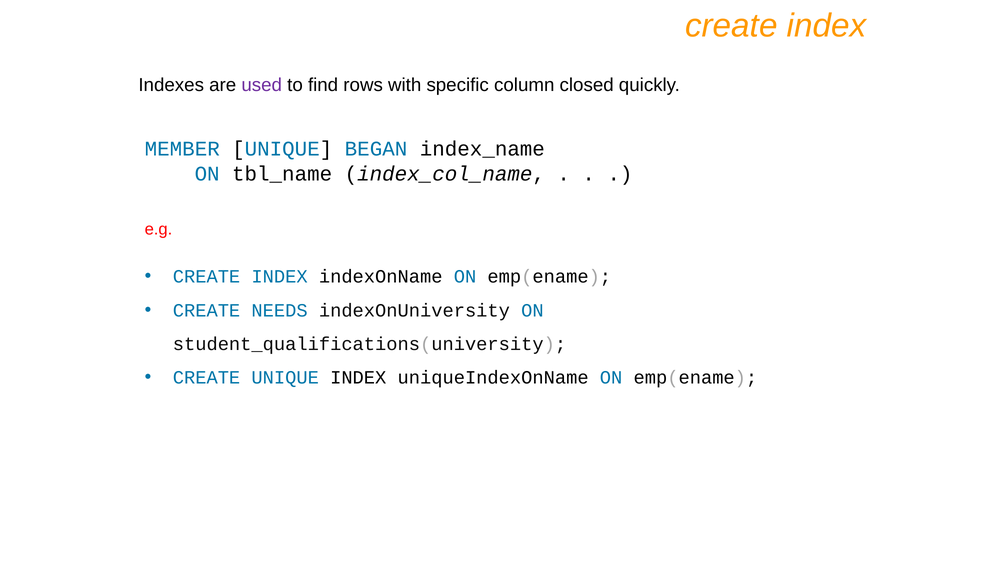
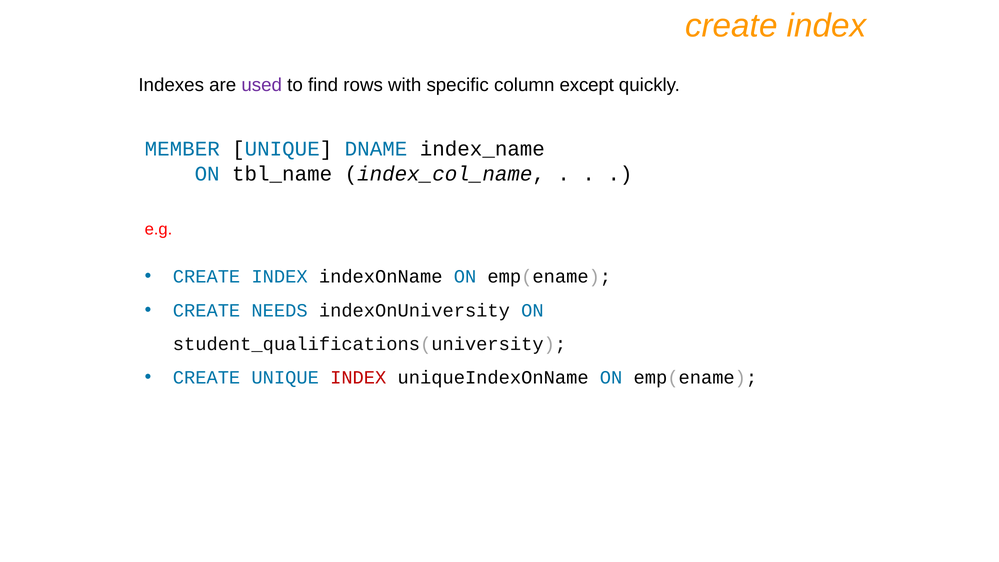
closed: closed -> except (587, 85)
BEGAN: BEGAN -> DNAME (376, 149)
INDEX colour: black -> red (358, 378)
